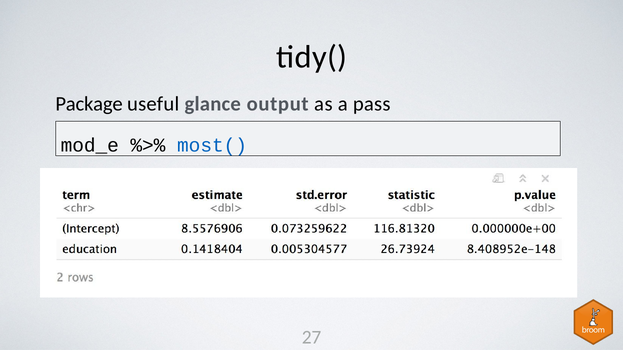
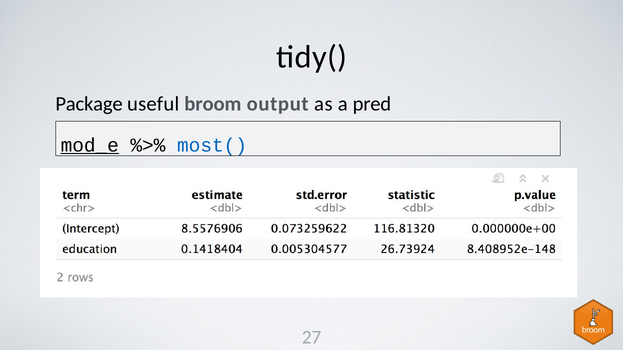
glance: glance -> broom (213, 104)
pass: pass -> pred (372, 104)
mod_e underline: none -> present (90, 145)
